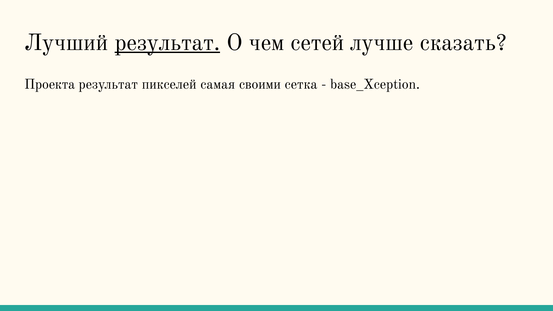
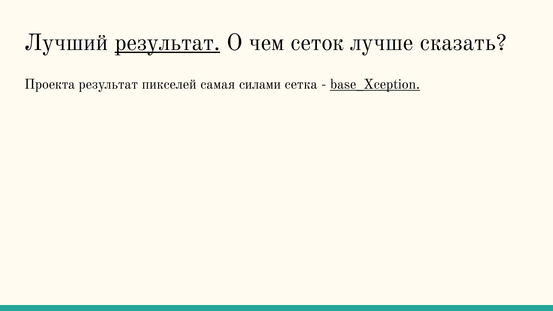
сетей: сетей -> сеток (317, 42)
своими: своими -> силами (260, 84)
base_Xception underline: none -> present (375, 84)
